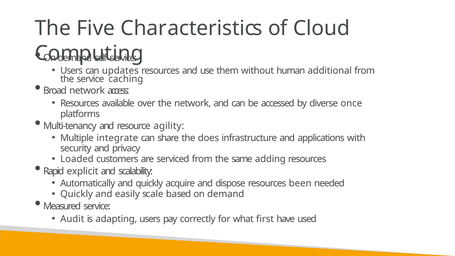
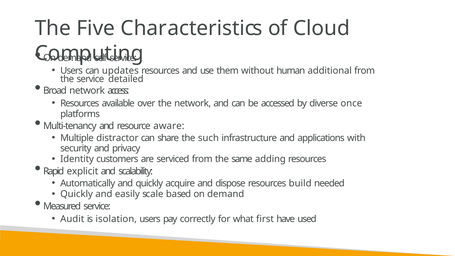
caching: caching -> detailed (126, 79)
agility: agility -> aware (169, 126)
integrate: integrate -> distractor (117, 138)
does: does -> such (208, 138)
Loaded: Loaded -> Identity (77, 159)
been: been -> build (300, 183)
adapting: adapting -> isolation (116, 219)
